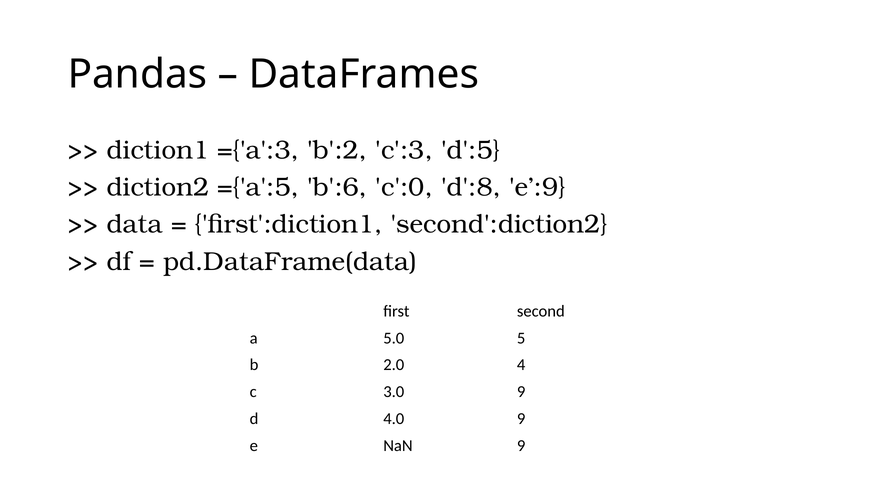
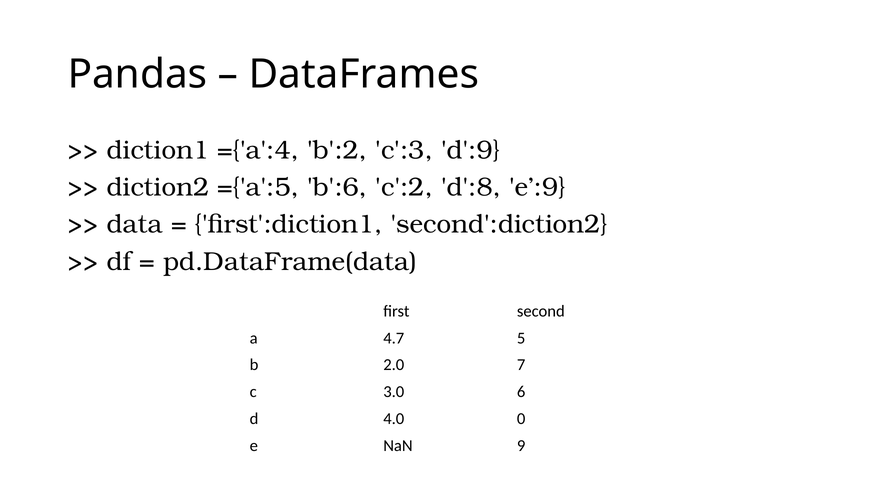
={'a':3: ={'a':3 -> ={'a':4 (258, 150)
d':5: d':5 -> d':9 (470, 150)
c':0: c':0 -> c':2 (404, 187)
5.0: 5.0 -> 4.7 (394, 338)
4: 4 -> 7 (521, 365)
3.0 9: 9 -> 6 (521, 392)
4.0 9: 9 -> 0 (521, 419)
